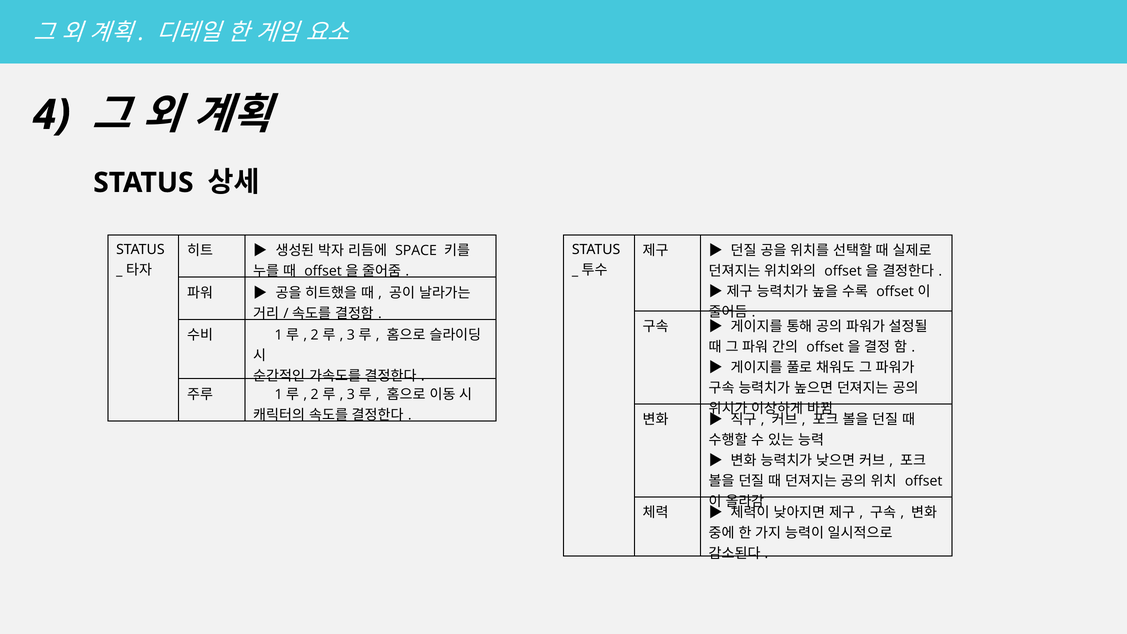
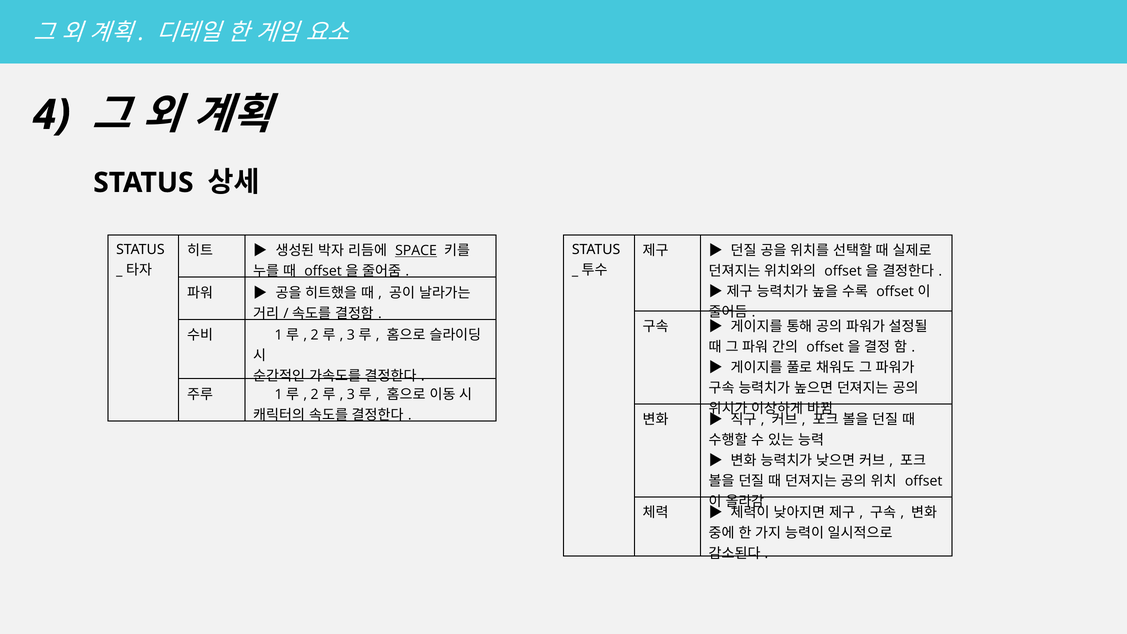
SPACE underline: none -> present (416, 251)
